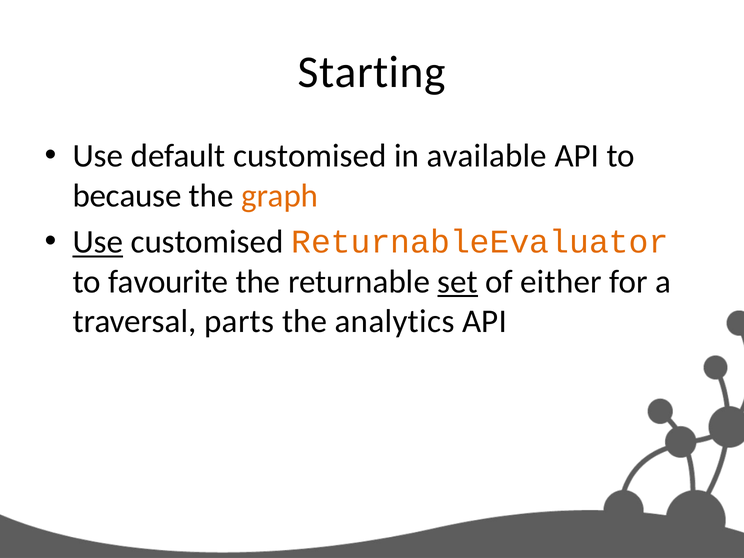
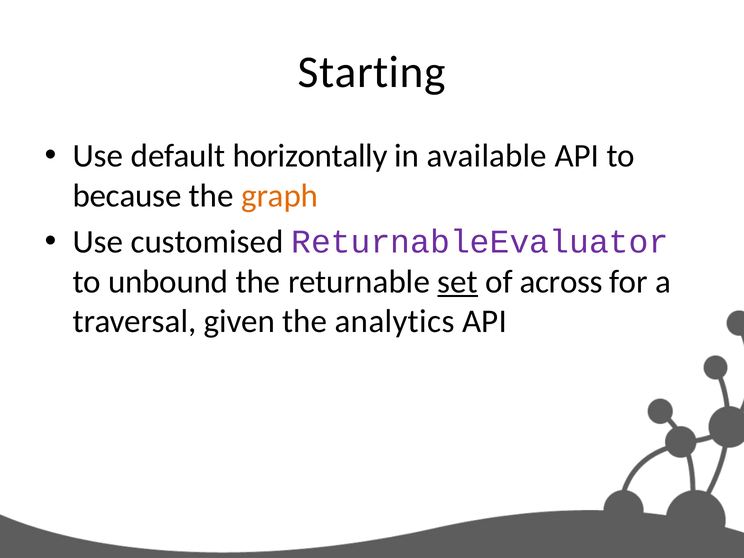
default customised: customised -> horizontally (310, 156)
Use underline: present -> none (98, 242)
ReturnableEvaluator colour: orange -> purple (480, 242)
favourite: favourite -> unbound (168, 282)
either: either -> across (561, 282)
parts: parts -> given (239, 321)
